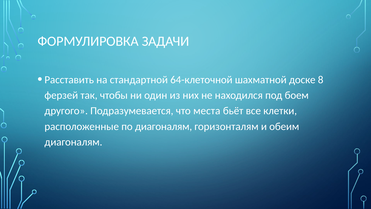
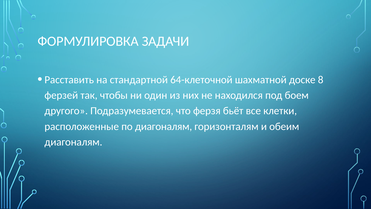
места: места -> ферзя (207, 111)
